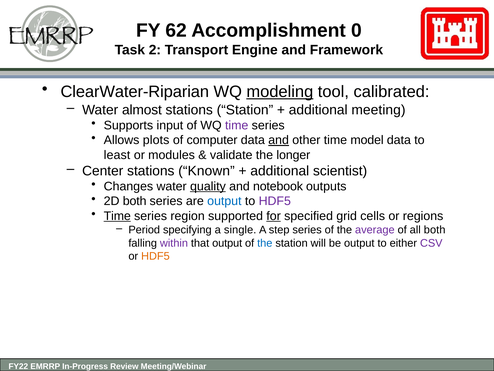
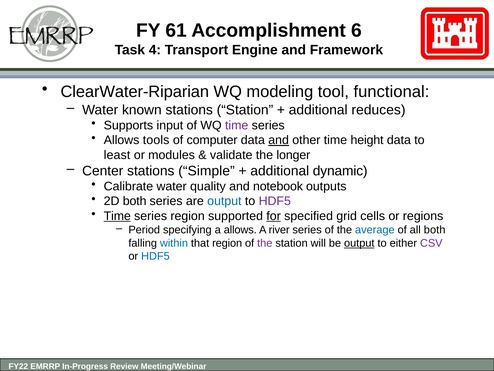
62: 62 -> 61 (176, 30)
0: 0 -> 6 (357, 30)
2: 2 -> 4 (155, 50)
modeling underline: present -> none (280, 92)
calibrated: calibrated -> functional (391, 92)
almost: almost -> known (142, 110)
meeting: meeting -> reduces (378, 110)
plots: plots -> tools (156, 140)
model: model -> height (367, 140)
Known: Known -> Simple (206, 171)
scientist: scientist -> dynamic (340, 171)
Changes: Changes -> Calibrate (128, 186)
quality underline: present -> none (208, 186)
a single: single -> allows (240, 230)
step: step -> river (279, 230)
average colour: purple -> blue (375, 230)
within colour: purple -> blue (174, 243)
that output: output -> region (227, 243)
the colour: blue -> purple (265, 243)
output underline: none -> present (359, 243)
HDF5 colour: orange -> blue (155, 256)
